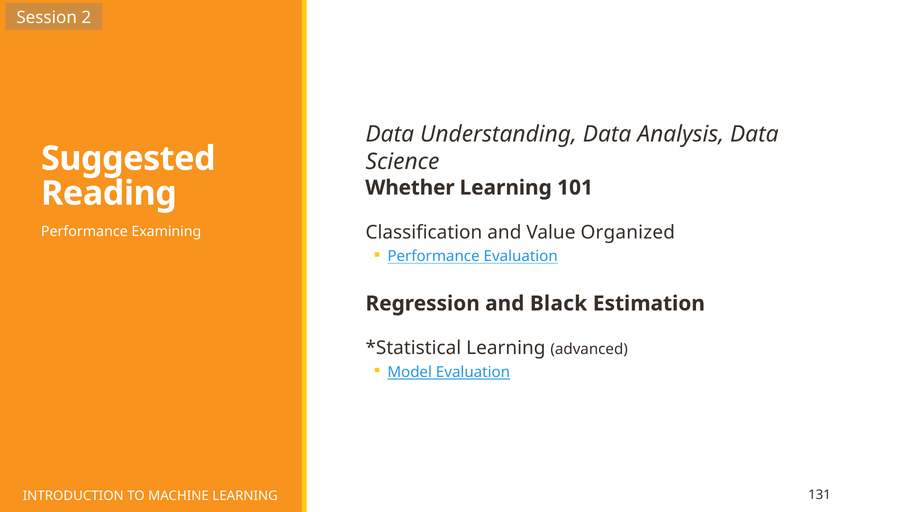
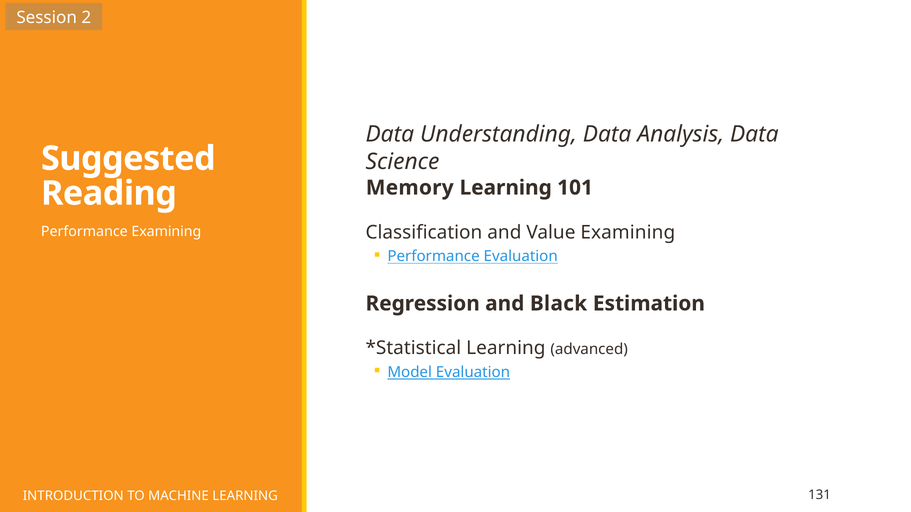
Whether: Whether -> Memory (410, 188)
Value Organized: Organized -> Examining (628, 233)
